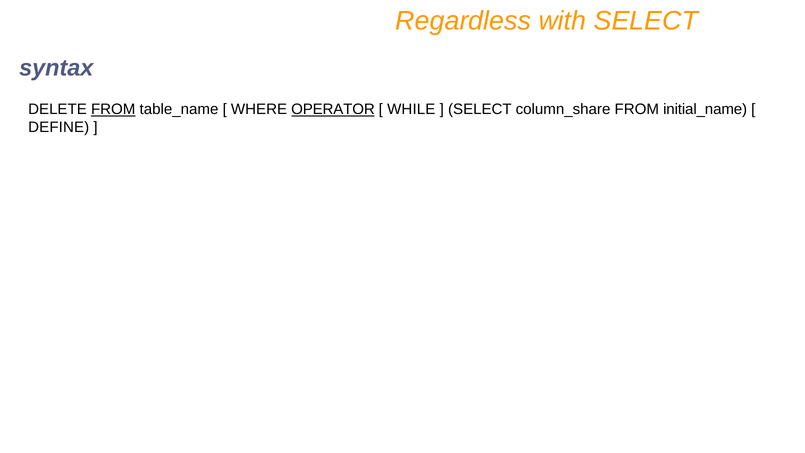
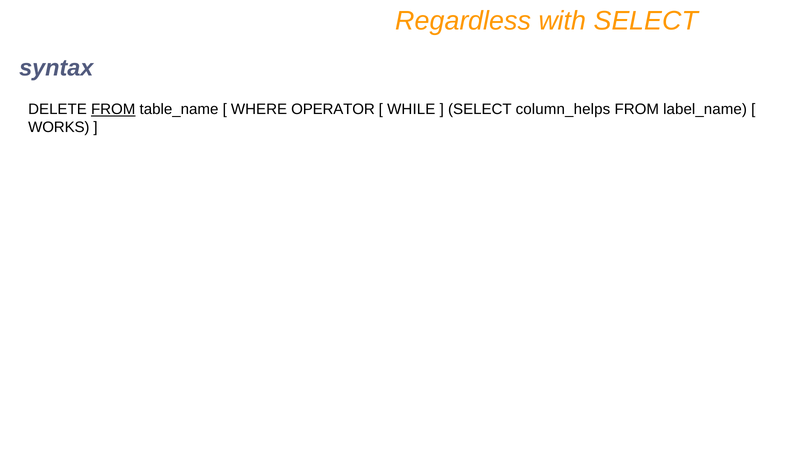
OPERATOR underline: present -> none (333, 109)
column_share: column_share -> column_helps (563, 109)
initial_name: initial_name -> label_name (705, 109)
DEFINE: DEFINE -> WORKS (59, 127)
